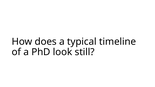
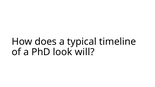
still: still -> will (85, 52)
